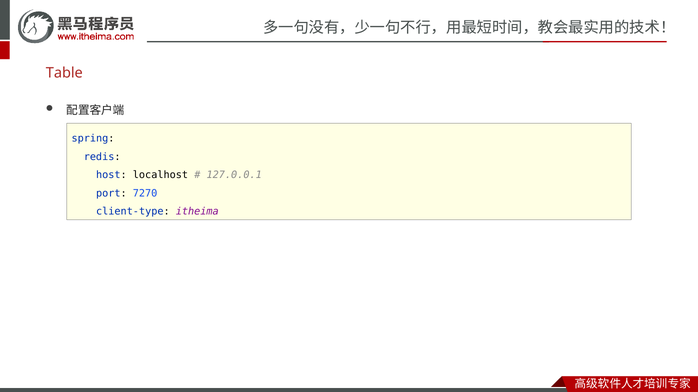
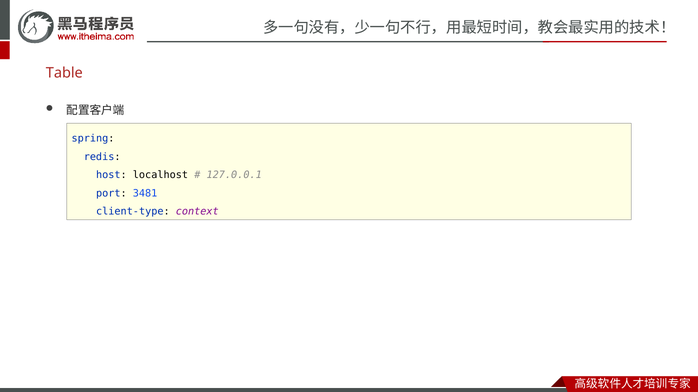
7270: 7270 -> 3481 (145, 194)
itheima: itheima -> context (197, 212)
